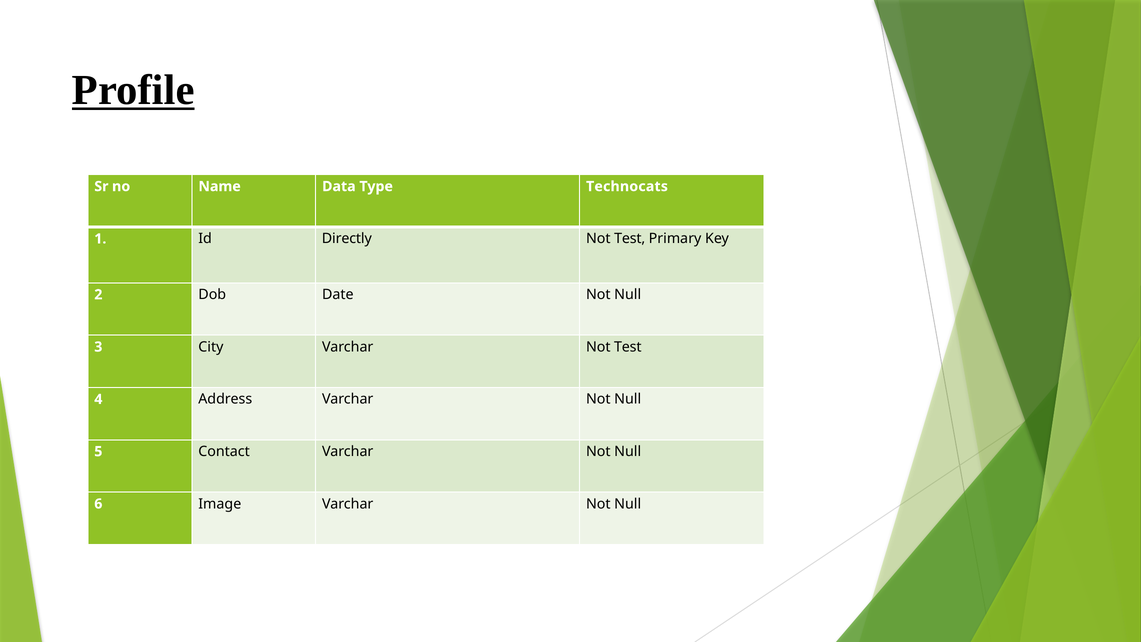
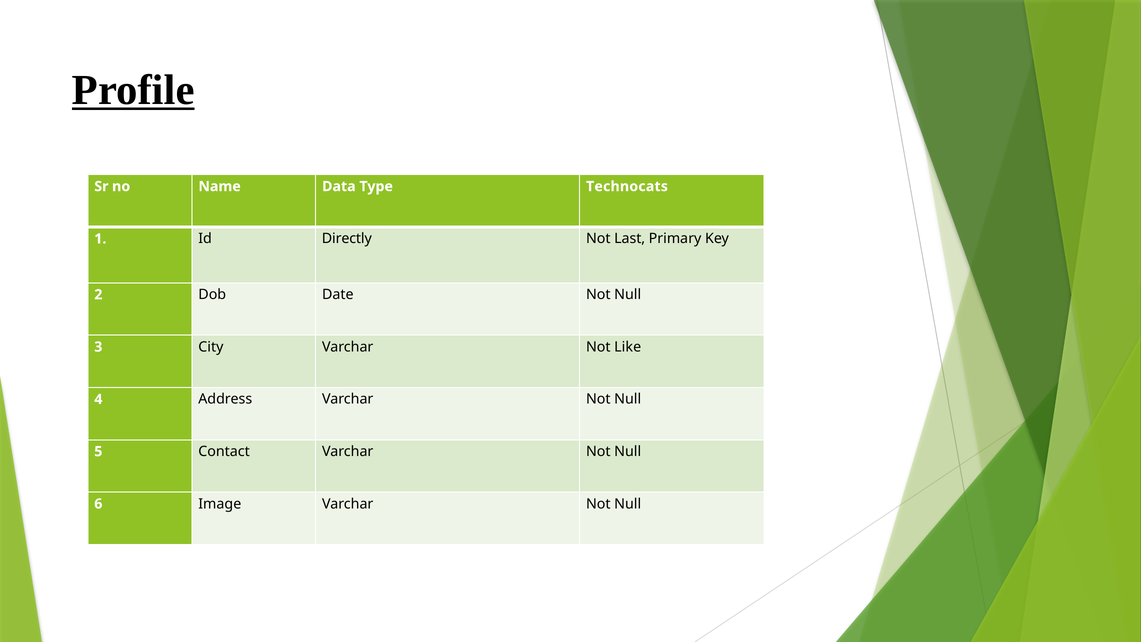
Test: Test -> Last (630, 239)
Varchar Not Test: Test -> Like (628, 347)
